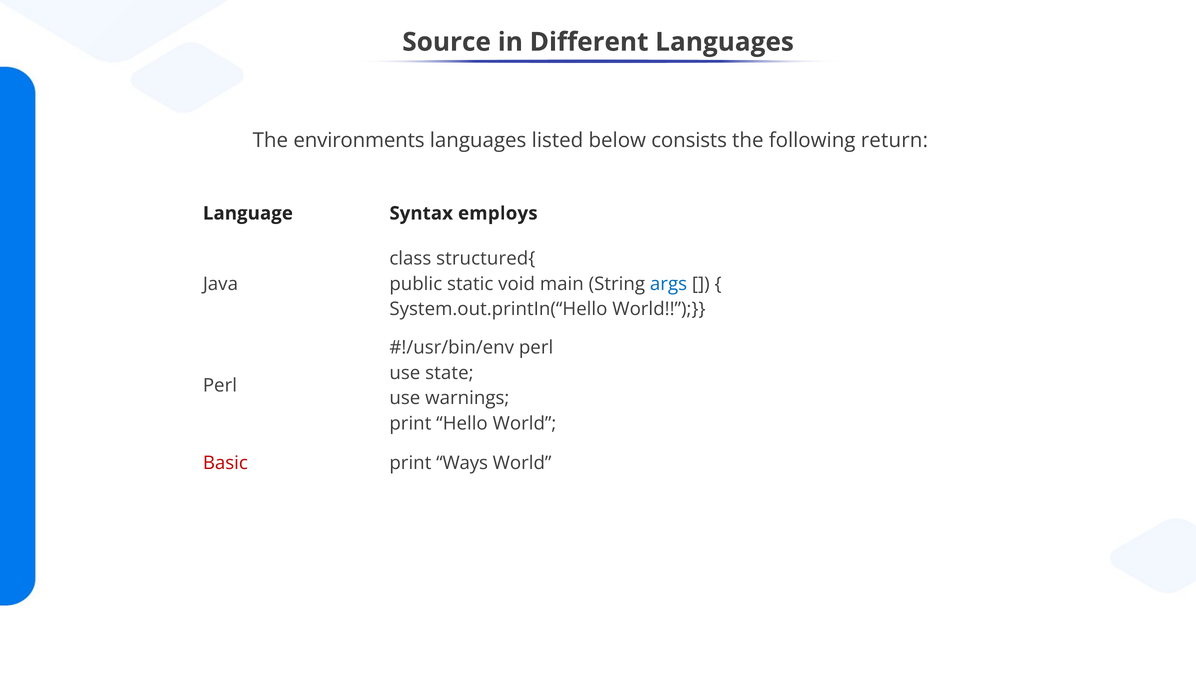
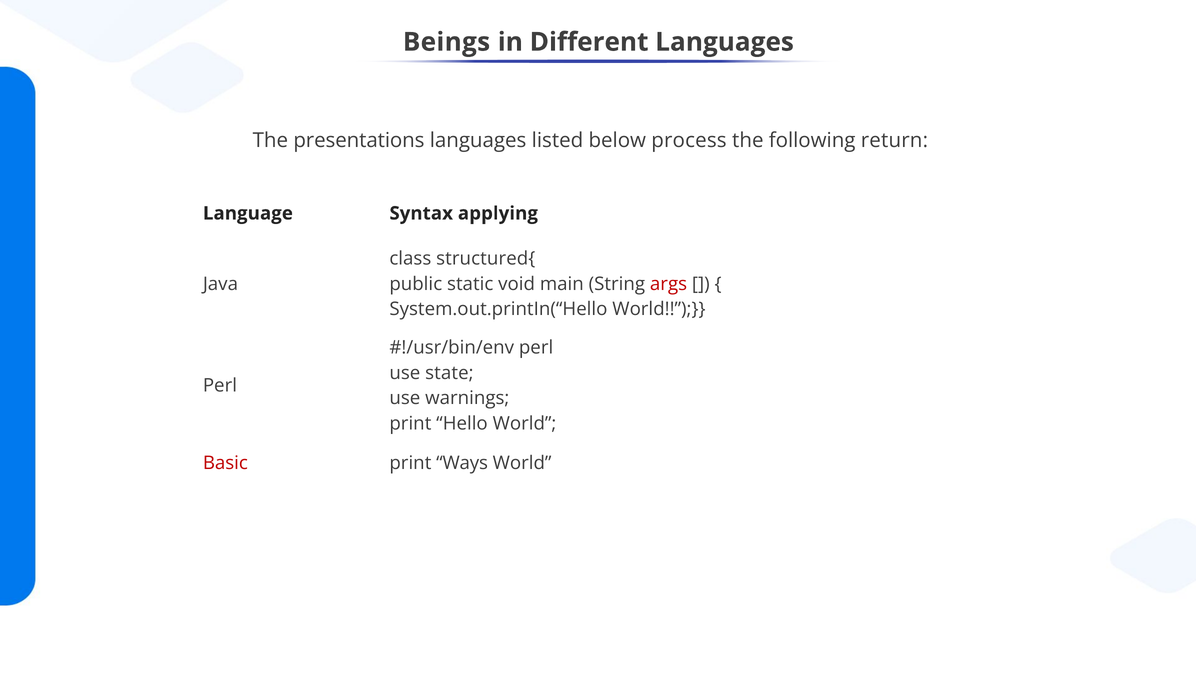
Source: Source -> Beings (446, 42)
environments: environments -> presentations (359, 140)
consists: consists -> process (689, 140)
employs: employs -> applying (498, 213)
args colour: blue -> red (669, 284)
